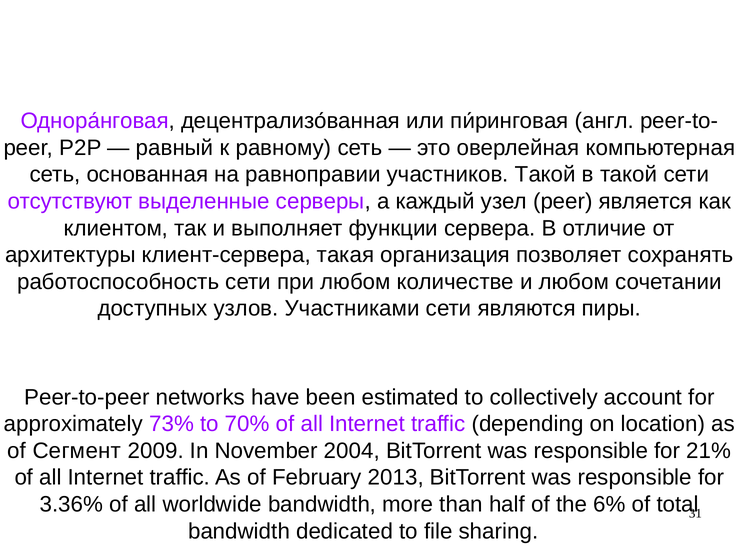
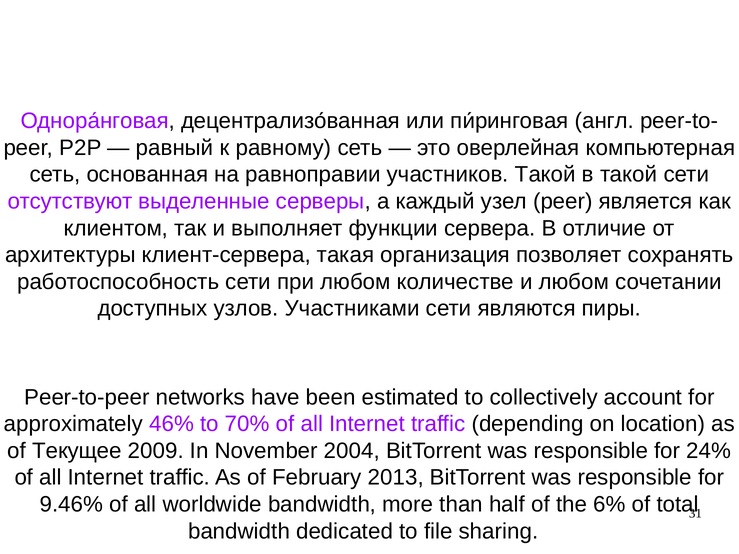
73%: 73% -> 46% (172, 424)
Сегмент: Сегмент -> Текущее (77, 451)
21%: 21% -> 24% (709, 451)
3.36%: 3.36% -> 9.46% (71, 505)
